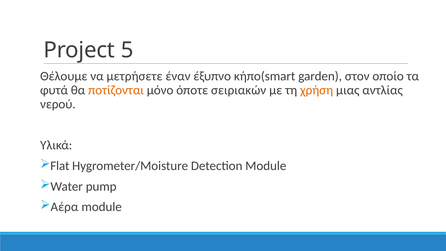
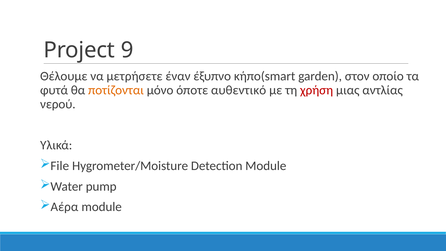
5: 5 -> 9 (127, 50)
σειριακών: σειριακών -> αυθεντικό (239, 90)
χρήση colour: orange -> red (317, 90)
Flat: Flat -> File (60, 166)
